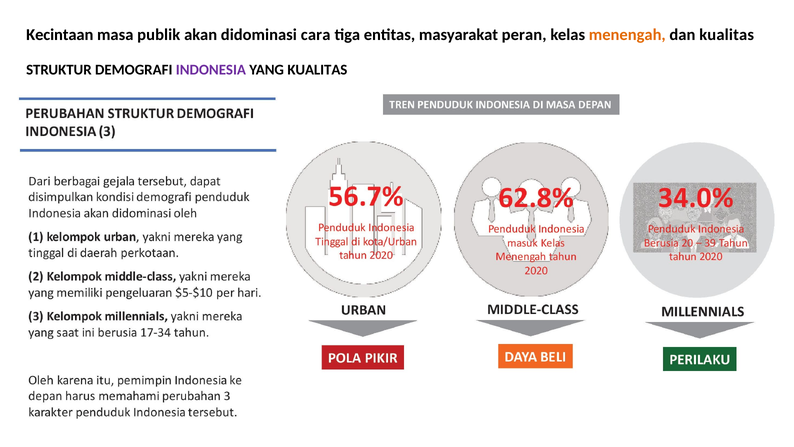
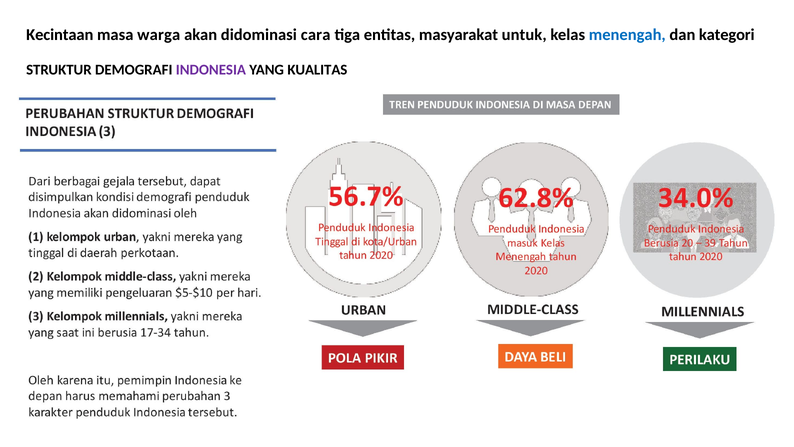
publik: publik -> warga (159, 35)
peran: peran -> untuk (524, 35)
menengah colour: orange -> blue (627, 35)
dan kualitas: kualitas -> kategori (727, 35)
